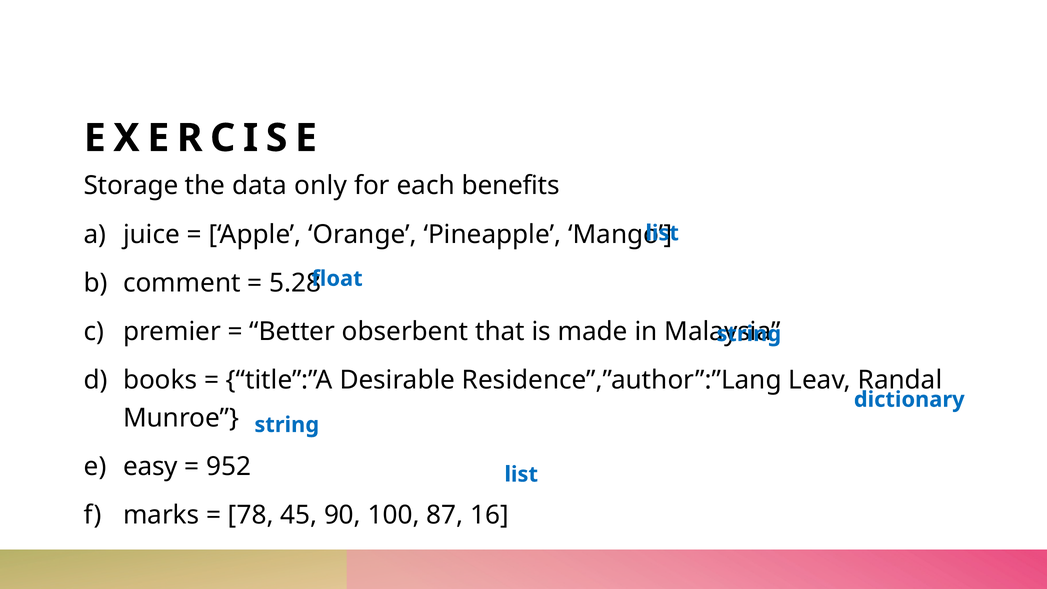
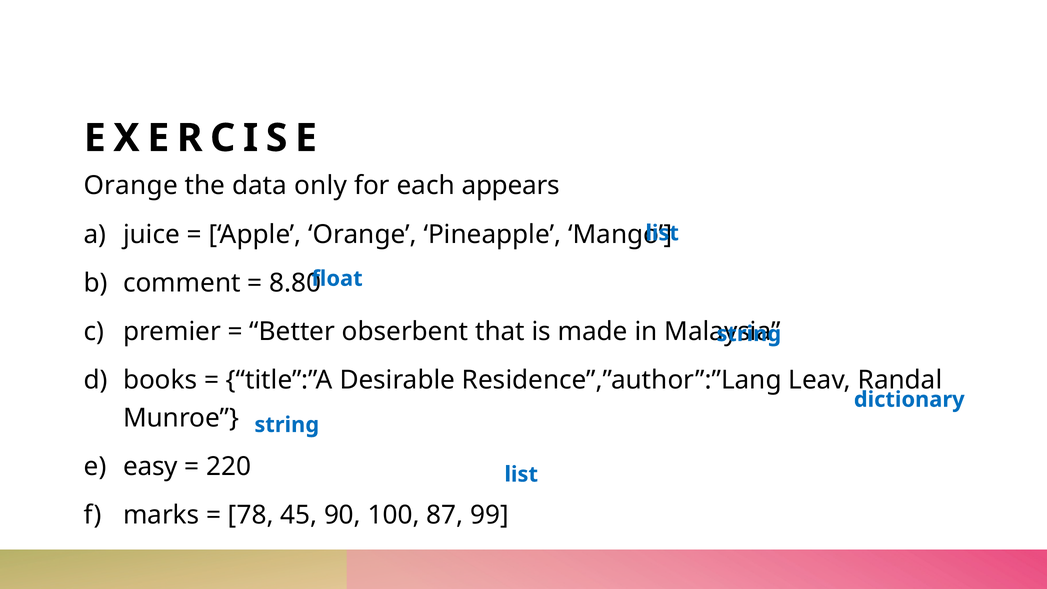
Storage: Storage -> Orange (131, 186)
benefits: benefits -> appears (511, 186)
5.28: 5.28 -> 8.80 (295, 283)
952: 952 -> 220 (229, 466)
16: 16 -> 99 (489, 515)
